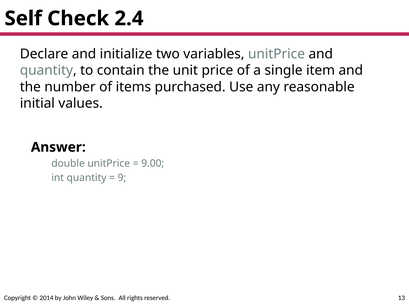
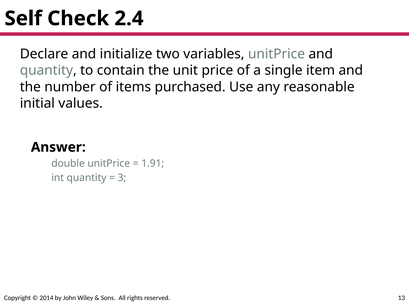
9.00: 9.00 -> 1.91 (153, 163)
9: 9 -> 3 (122, 178)
